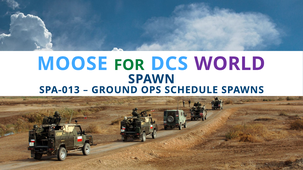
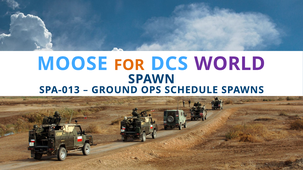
FOR colour: green -> orange (129, 65)
